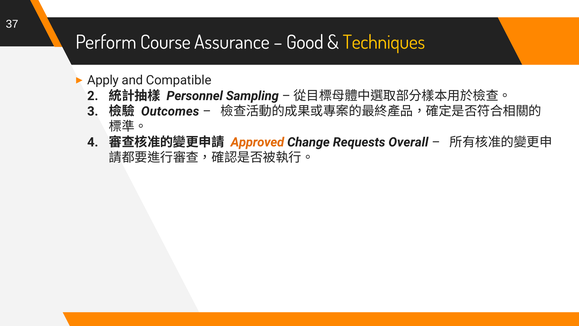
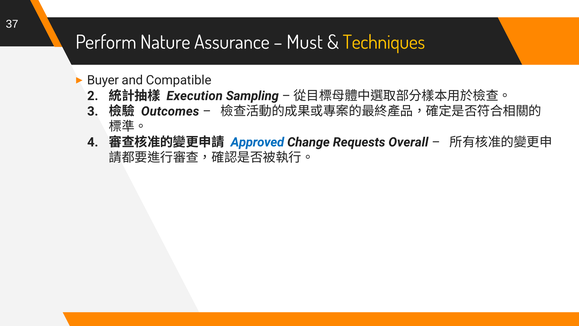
Course: Course -> Nature (165, 42)
Good: Good -> Must (305, 42)
Apply: Apply -> Buyer (103, 80)
Personnel: Personnel -> Execution (195, 96)
Approved colour: orange -> blue (257, 142)
